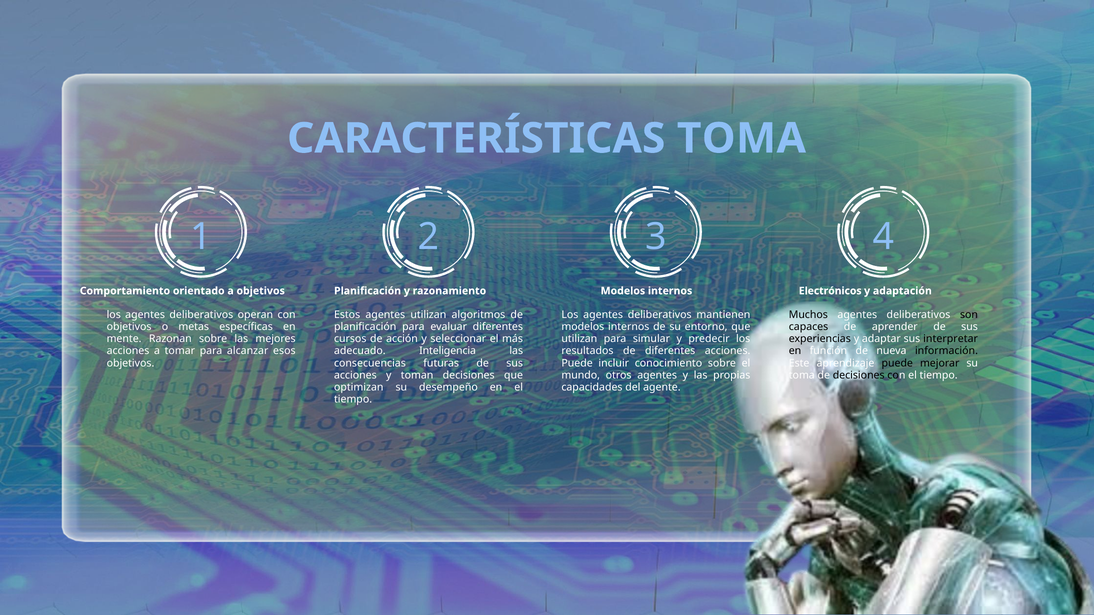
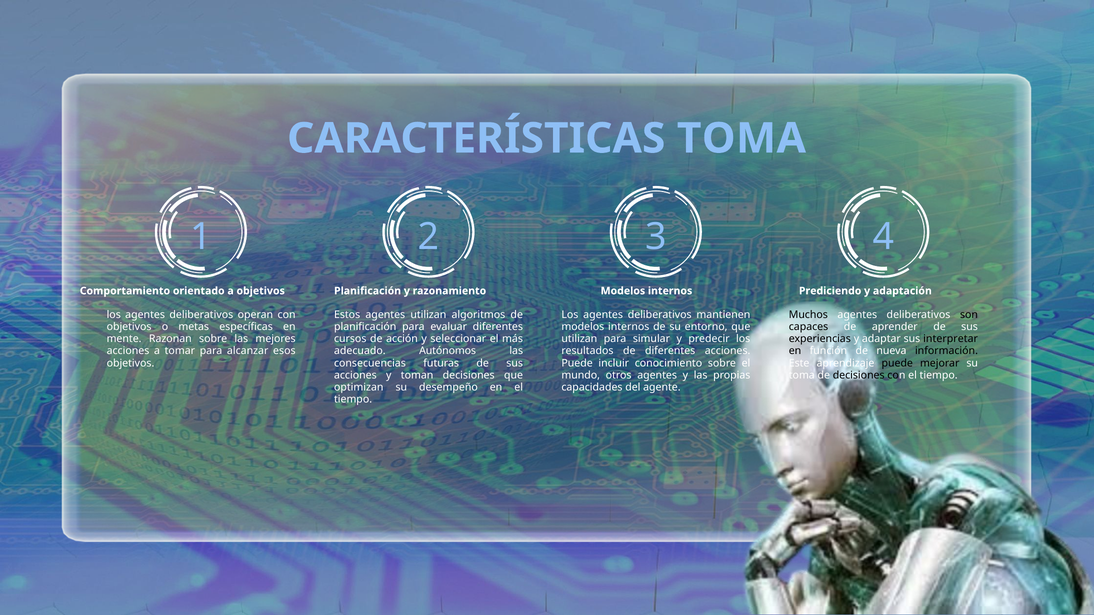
Electrónicos: Electrónicos -> Prediciendo (830, 291)
Inteligencia: Inteligencia -> Autónomos (448, 351)
